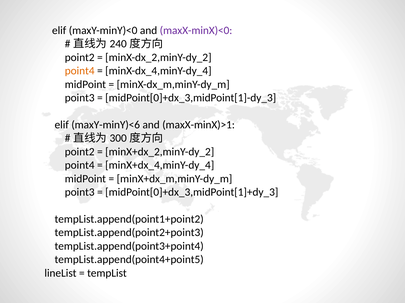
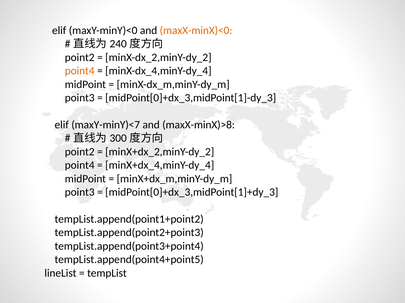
maxX-minX)<0 colour: purple -> orange (196, 31)
maxY-minY)<6: maxY-minY)<6 -> maxY-minY)<7 (106, 125)
maxX-minX)>1: maxX-minX)>1 -> maxX-minX)>8 (199, 125)
